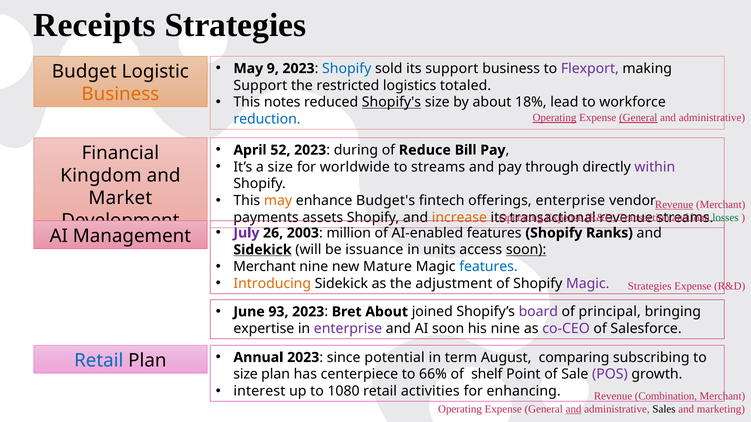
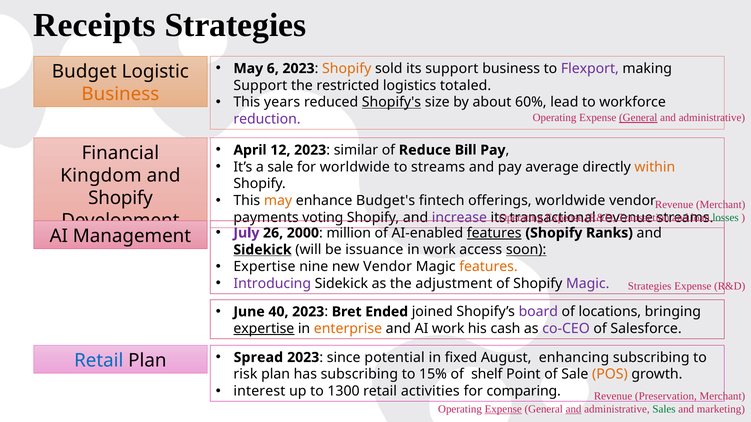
9: 9 -> 6 (273, 69)
Shopify colour: blue -> orange (347, 69)
notes: notes -> years (282, 102)
18%: 18% -> 60% (531, 102)
Operating underline: present -> none (555, 118)
reduction colour: blue -> purple (267, 119)
52: 52 -> 12 (280, 150)
during: during -> similar (356, 150)
a size: size -> sale (280, 167)
through: through -> average (552, 167)
within colour: purple -> orange (655, 167)
Market: Market -> Shopify (121, 198)
offerings enterprise: enterprise -> worldwide (570, 201)
Revenue underline: present -> none (674, 205)
assets: assets -> voting (323, 218)
increase colour: orange -> purple (459, 218)
2003: 2003 -> 2000 (303, 233)
features underline: none -> present (494, 233)
in units: units -> work (440, 250)
Merchant: Merchant -> Expertise (264, 267)
new Mature: Mature -> Vendor (388, 267)
features colour: blue -> orange (488, 267)
Introducing colour: orange -> purple (272, 284)
93: 93 -> 40 (278, 312)
Bret About: About -> Ended (387, 312)
principal: principal -> locations (610, 312)
expertise underline: none -> present (264, 329)
enterprise colour: purple -> orange (348, 329)
AI soon: soon -> work (448, 329)
his nine: nine -> cash (505, 329)
Annual: Annual -> Spread (258, 358)
term: term -> fixed (461, 358)
comparing: comparing -> enhancing (574, 358)
size: size -> risk (245, 375)
has centerpiece: centerpiece -> subscribing (359, 375)
66%: 66% -> 15% (433, 375)
POS colour: purple -> orange (610, 375)
1080: 1080 -> 1300 (344, 392)
enhancing: enhancing -> comparing (524, 392)
Combination: Combination -> Preservation (666, 396)
Expense underline: none -> present (503, 410)
Sales colour: black -> green (664, 410)
